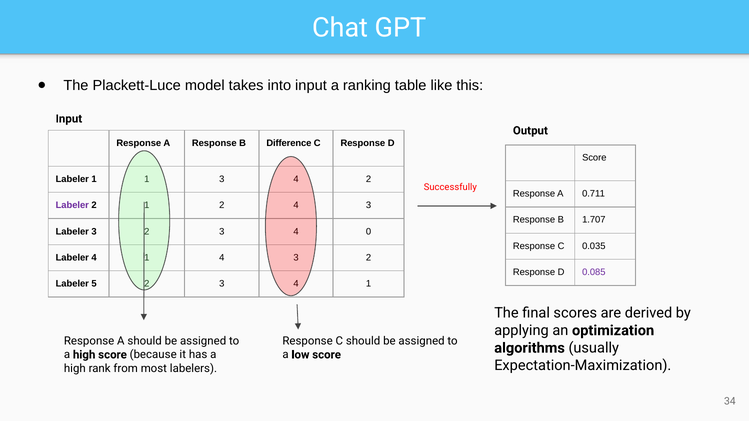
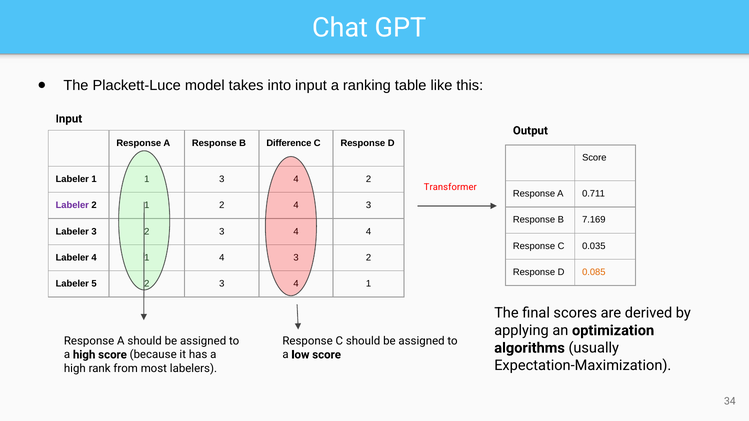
Successfully: Successfully -> Transformer (450, 187)
1.707: 1.707 -> 7.169 (594, 220)
0: 0 -> 4 (369, 232)
0.085 colour: purple -> orange (594, 272)
